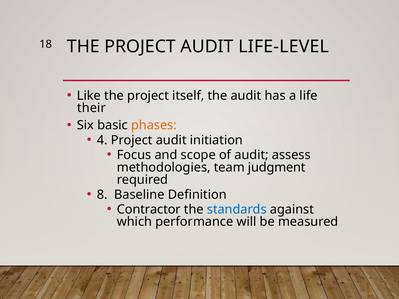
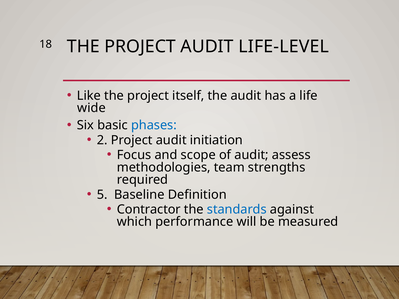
their: their -> wide (91, 108)
phases colour: orange -> blue (154, 125)
4: 4 -> 2 (102, 140)
judgment: judgment -> strengths (277, 167)
8: 8 -> 5 (102, 195)
